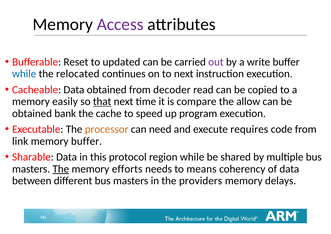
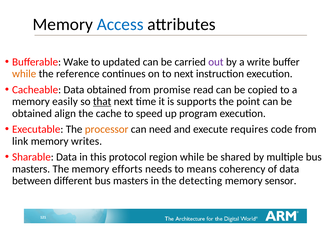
Access colour: purple -> blue (120, 24)
Reset: Reset -> Wake (76, 62)
while colour: blue -> orange (24, 74)
relocated: relocated -> reference (78, 74)
decoder: decoder -> promise (172, 90)
compare: compare -> supports (196, 101)
allow: allow -> point (248, 101)
bank: bank -> align (65, 113)
memory buffer: buffer -> writes (87, 141)
The underline: present -> none (61, 169)
providers: providers -> detecting (201, 181)
delays: delays -> sensor (281, 181)
